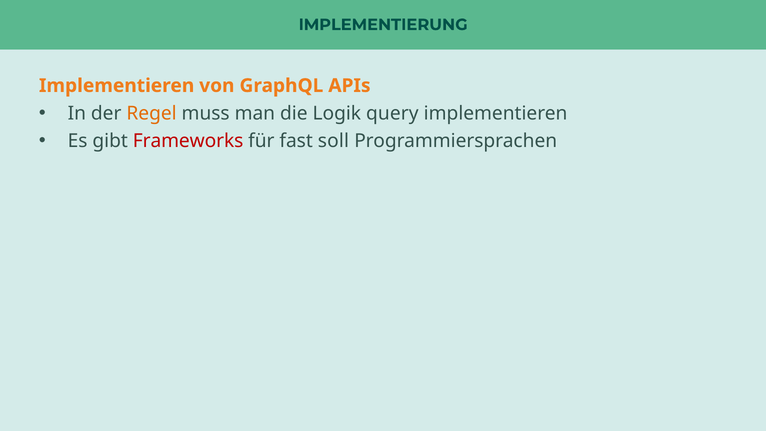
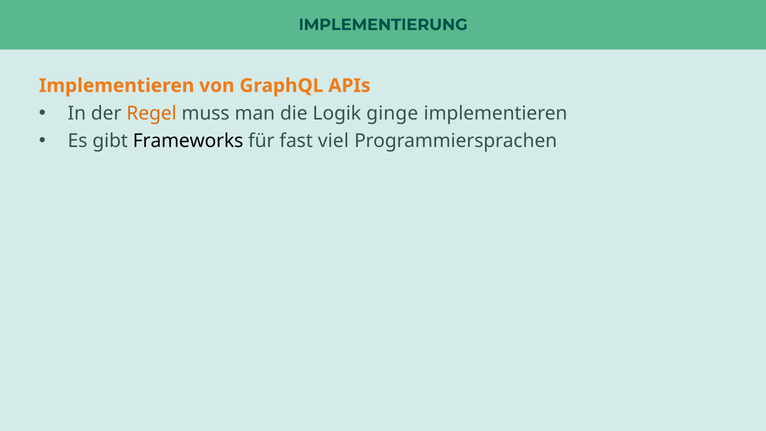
query: query -> ginge (392, 113)
Frameworks colour: red -> black (188, 141)
soll: soll -> viel (333, 141)
